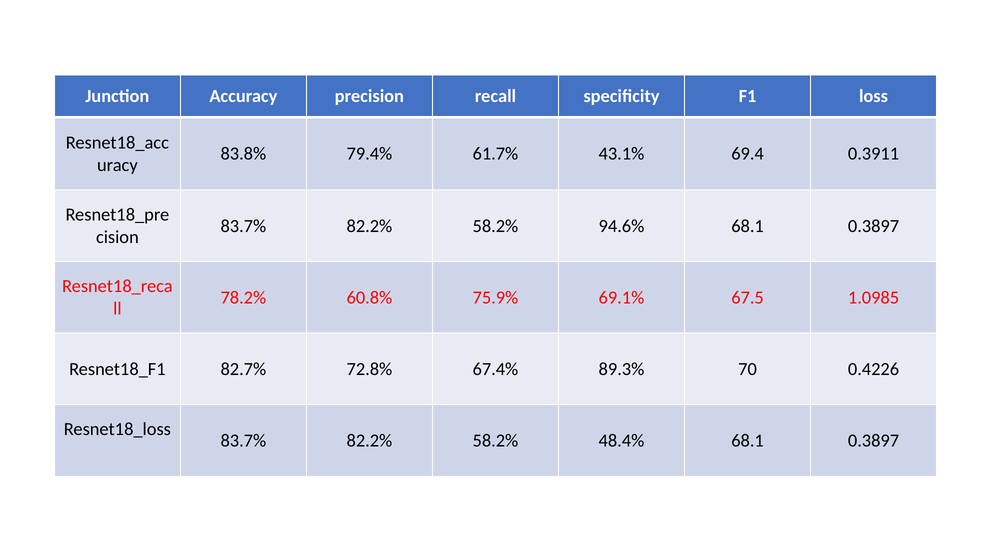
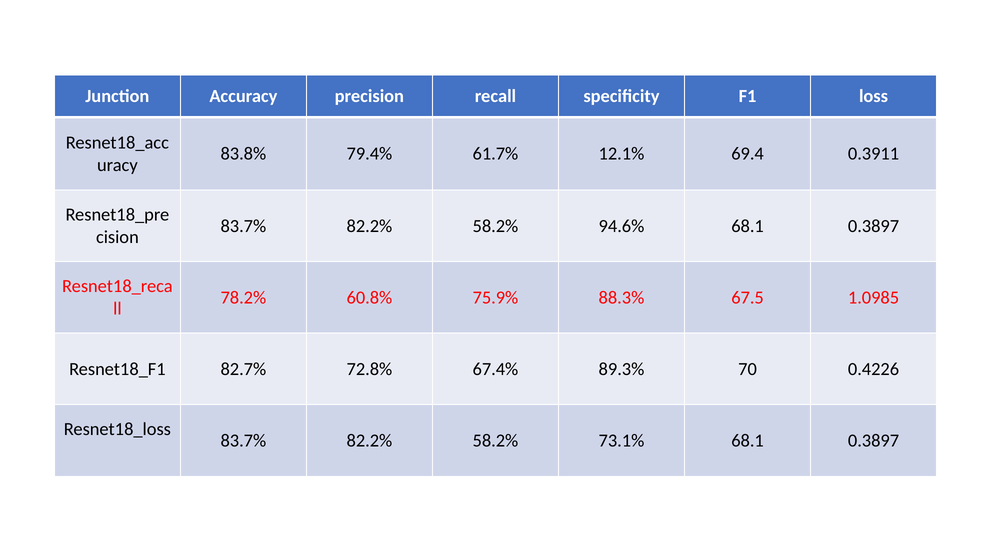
43.1%: 43.1% -> 12.1% (621, 154)
69.1%: 69.1% -> 88.3% (621, 298)
48.4%: 48.4% -> 73.1% (621, 441)
